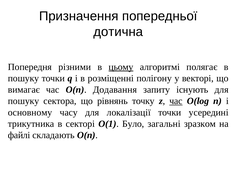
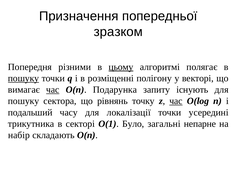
дотична: дотична -> зразком (118, 32)
пошуку underline: none -> present (23, 78)
час underline: none -> present (53, 90)
Додавання: Додавання -> Подарунка (115, 90)
основному: основному -> подальший (30, 113)
зразком: зразком -> непарне (200, 124)
файлі: файлі -> набір (19, 135)
